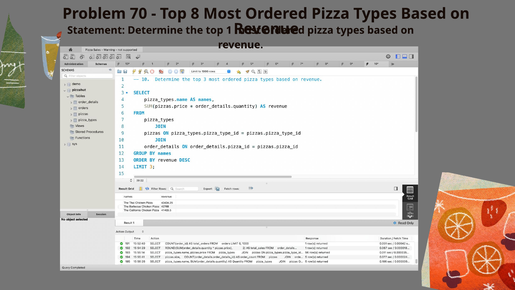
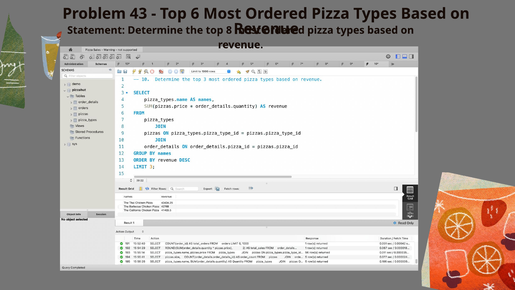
70: 70 -> 43 (138, 14)
8: 8 -> 6 (195, 14)
1: 1 -> 8 (229, 30)
